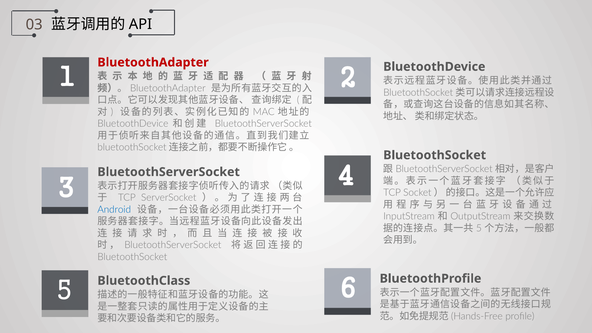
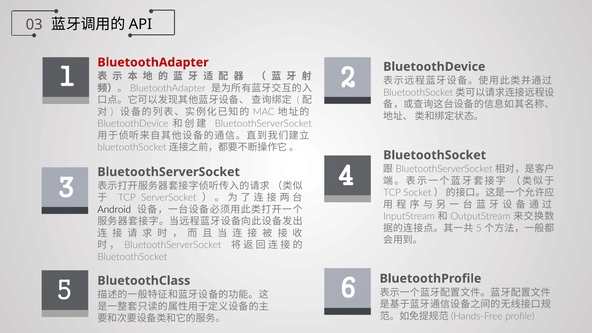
Android colour: blue -> black (114, 210)
